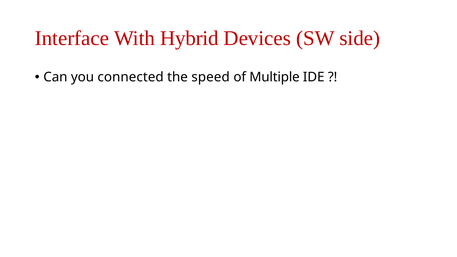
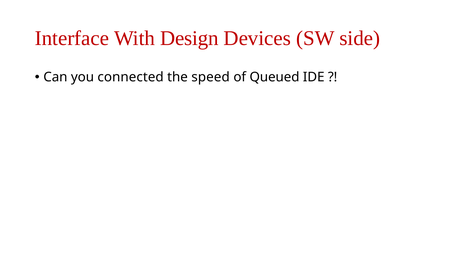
Hybrid: Hybrid -> Design (189, 38)
Multiple: Multiple -> Queued (274, 77)
